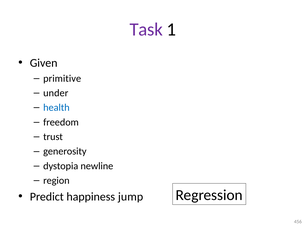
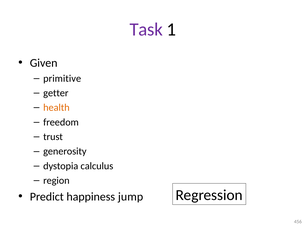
under: under -> getter (56, 93)
health colour: blue -> orange (56, 108)
newline: newline -> calculus (97, 166)
